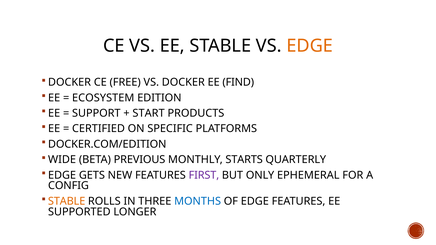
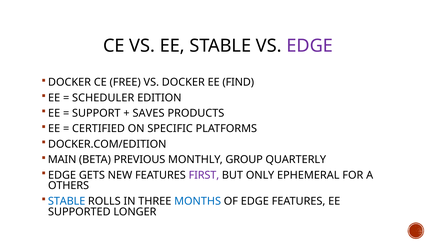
EDGE colour: orange -> purple (310, 46)
ECOSYSTEM: ECOSYSTEM -> SCHEDULER (103, 98)
START: START -> SAVES (149, 113)
WIDE: WIDE -> MAIN (62, 160)
STARTS: STARTS -> GROUP (244, 160)
CONFIG: CONFIG -> OTHERS (69, 186)
STABLE colour: orange -> blue (67, 201)
